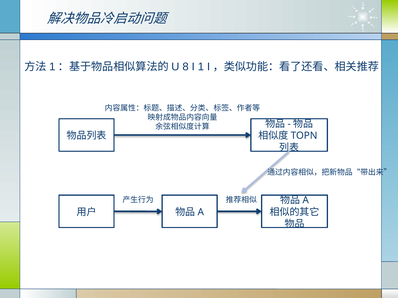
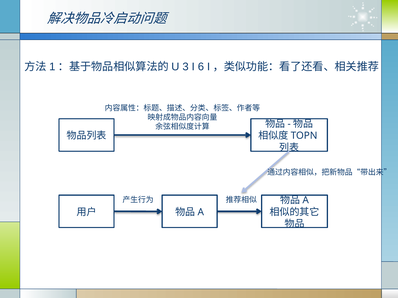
8: 8 -> 3 (186, 67)
1: 1 -> 6 (201, 67)
